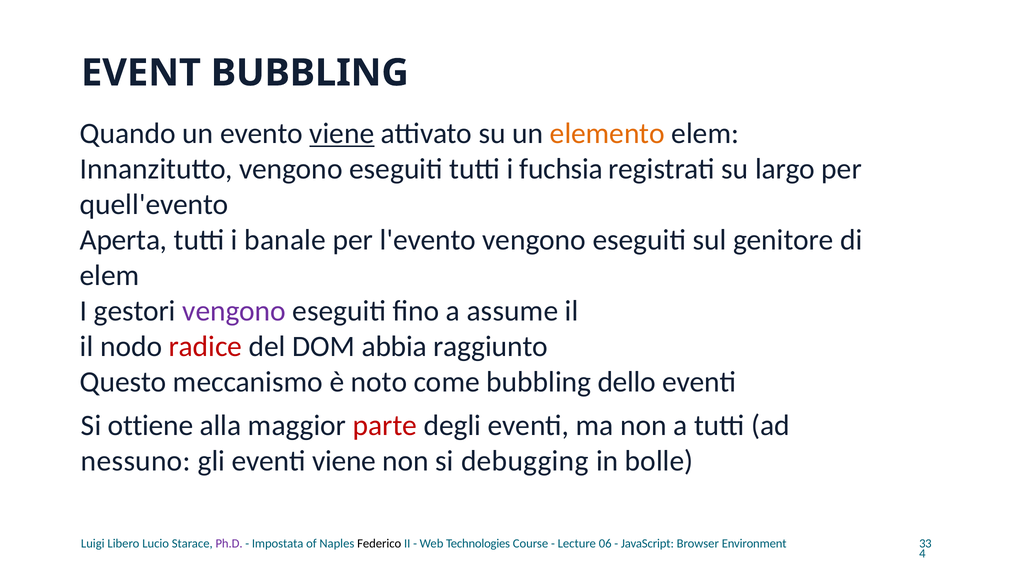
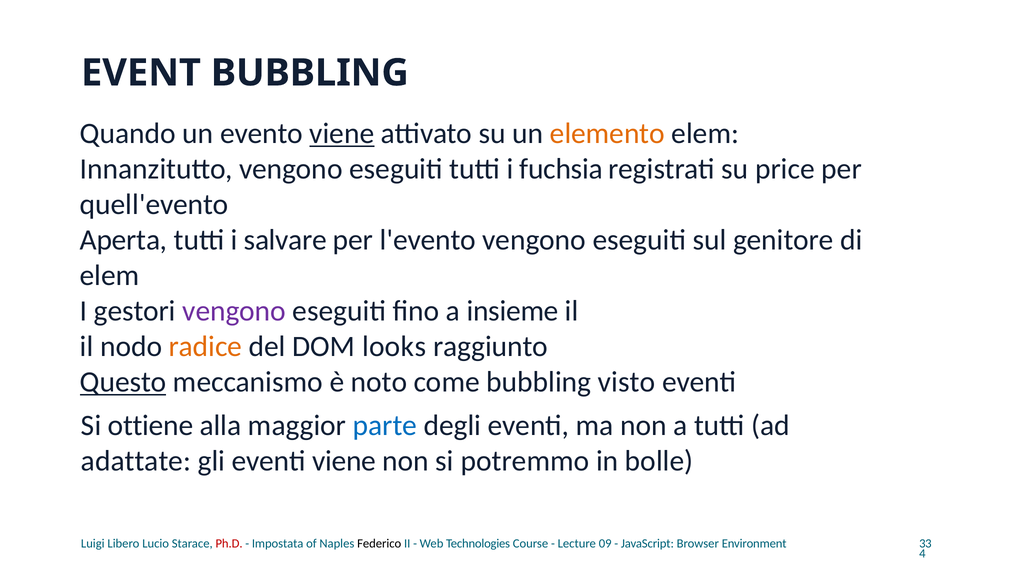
largo: largo -> price (785, 169)
banale: banale -> salvare (285, 240)
assume: assume -> insieme (513, 311)
radice colour: red -> orange (205, 346)
abbia: abbia -> looks (394, 346)
Questo underline: none -> present (123, 382)
dello: dello -> visto (627, 382)
parte colour: red -> blue (385, 425)
nessuno: nessuno -> adattate (136, 461)
debugging: debugging -> potremmo (525, 461)
Ph.D colour: purple -> red (229, 544)
06: 06 -> 09 (605, 544)
